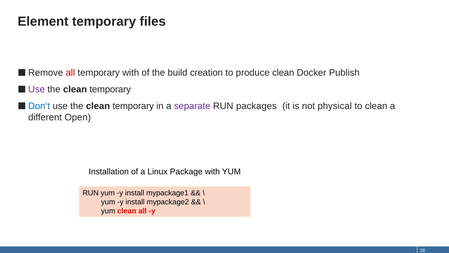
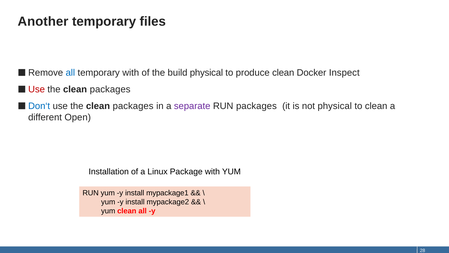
Element: Element -> Another (43, 21)
all colour: red -> blue (70, 72)
build creation: creation -> physical (206, 72)
Publish: Publish -> Inspect (344, 72)
Use colour: purple -> red (37, 89)
temporary: temporary -> packages (110, 89)
temporary: temporary -> packages (133, 106)
